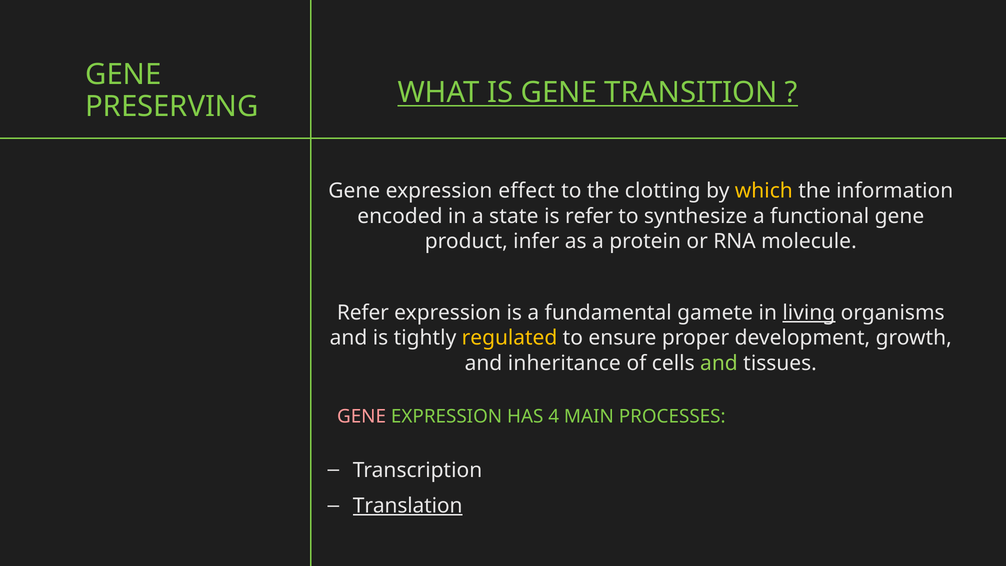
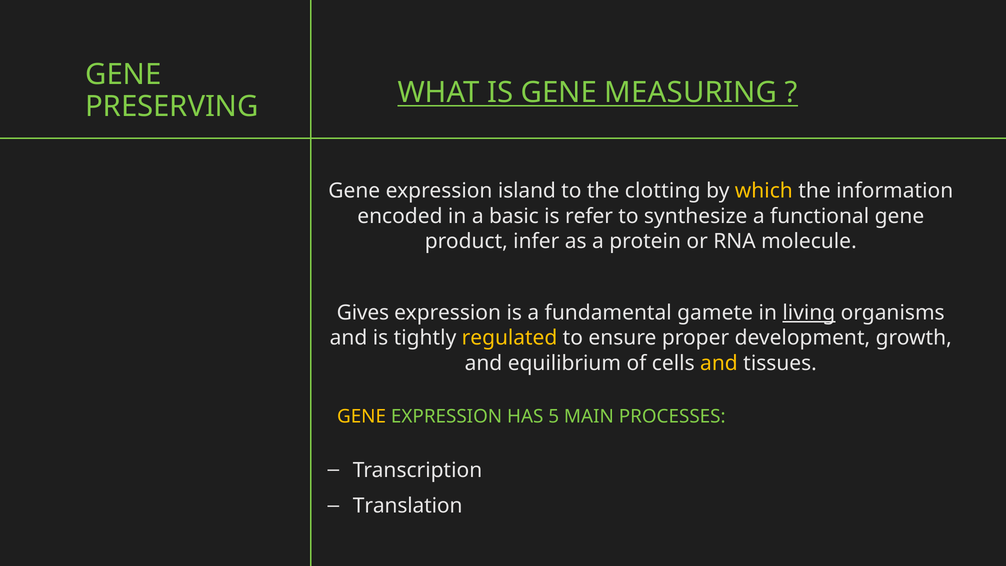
TRANSITION: TRANSITION -> MEASURING (691, 92)
effect: effect -> island (527, 191)
state: state -> basic (514, 216)
Refer: Refer -> Gives (363, 313)
inheritance: inheritance -> equilibrium (564, 363)
and colour: light green -> yellow (719, 363)
GENE colour: pink -> yellow (362, 416)
4: 4 -> 5 (554, 416)
Translation underline: present -> none (408, 506)
